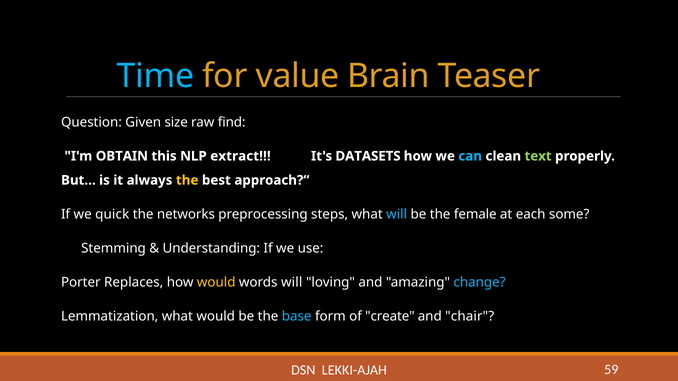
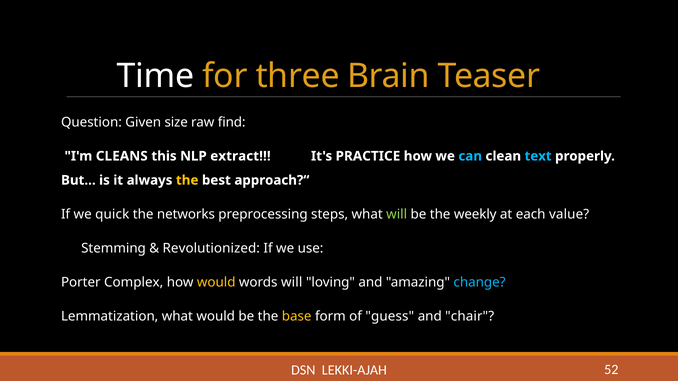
Time colour: light blue -> white (156, 76)
value: value -> three (298, 76)
OBTAIN: OBTAIN -> CLEANS (122, 156)
DATASETS: DATASETS -> PRACTICE (368, 156)
text colour: light green -> light blue (538, 156)
will colour: light blue -> light green (397, 214)
female: female -> weekly (475, 214)
some: some -> value (569, 214)
Understanding: Understanding -> Revolutionized (211, 248)
Replaces: Replaces -> Complex (134, 282)
base colour: light blue -> yellow (297, 317)
create: create -> guess (390, 317)
59: 59 -> 52 (611, 370)
